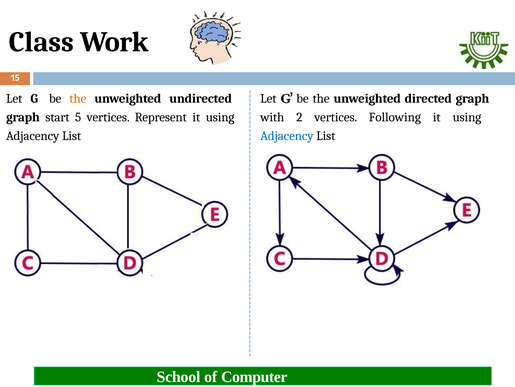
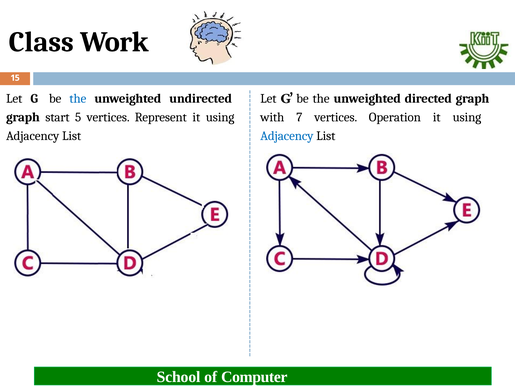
the colour: orange -> blue (78, 99)
2: 2 -> 7 (299, 117)
Following: Following -> Operation (395, 117)
